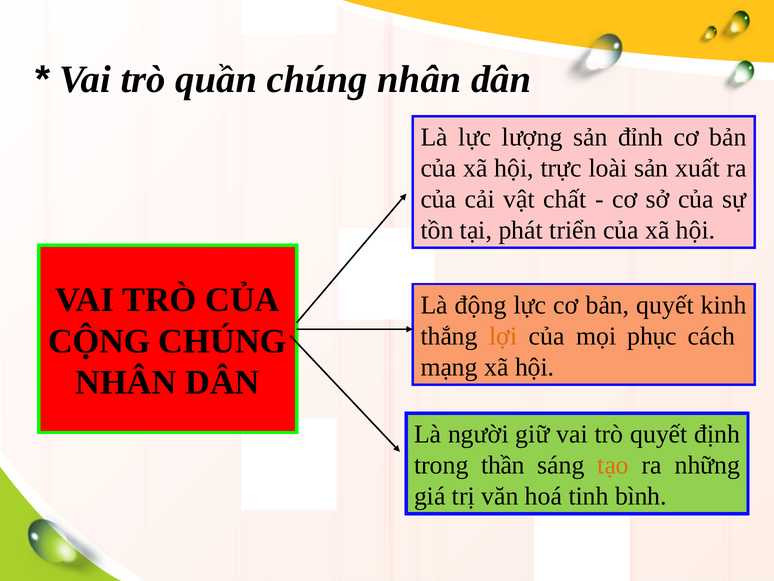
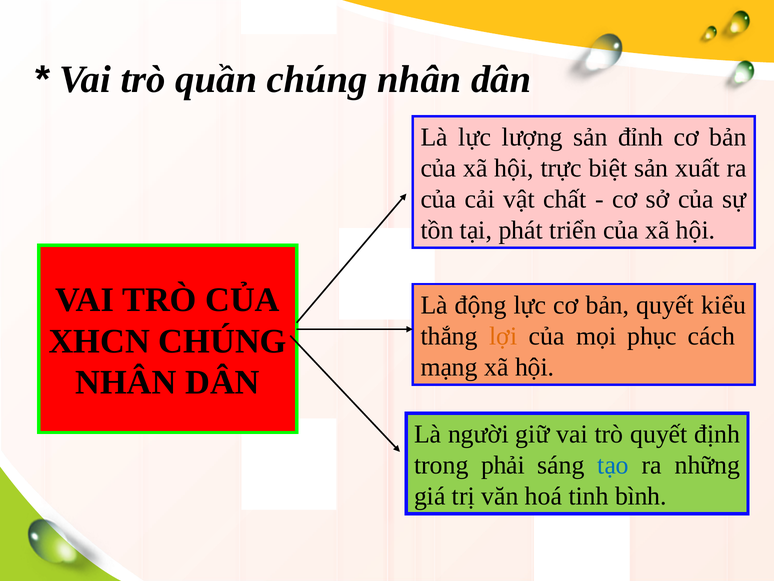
loài: loài -> biệt (608, 168)
kinh: kinh -> kiểu (724, 305)
CỘNG: CỘNG -> XHCN (99, 341)
thần: thần -> phải (503, 465)
tạo colour: orange -> blue (613, 465)
